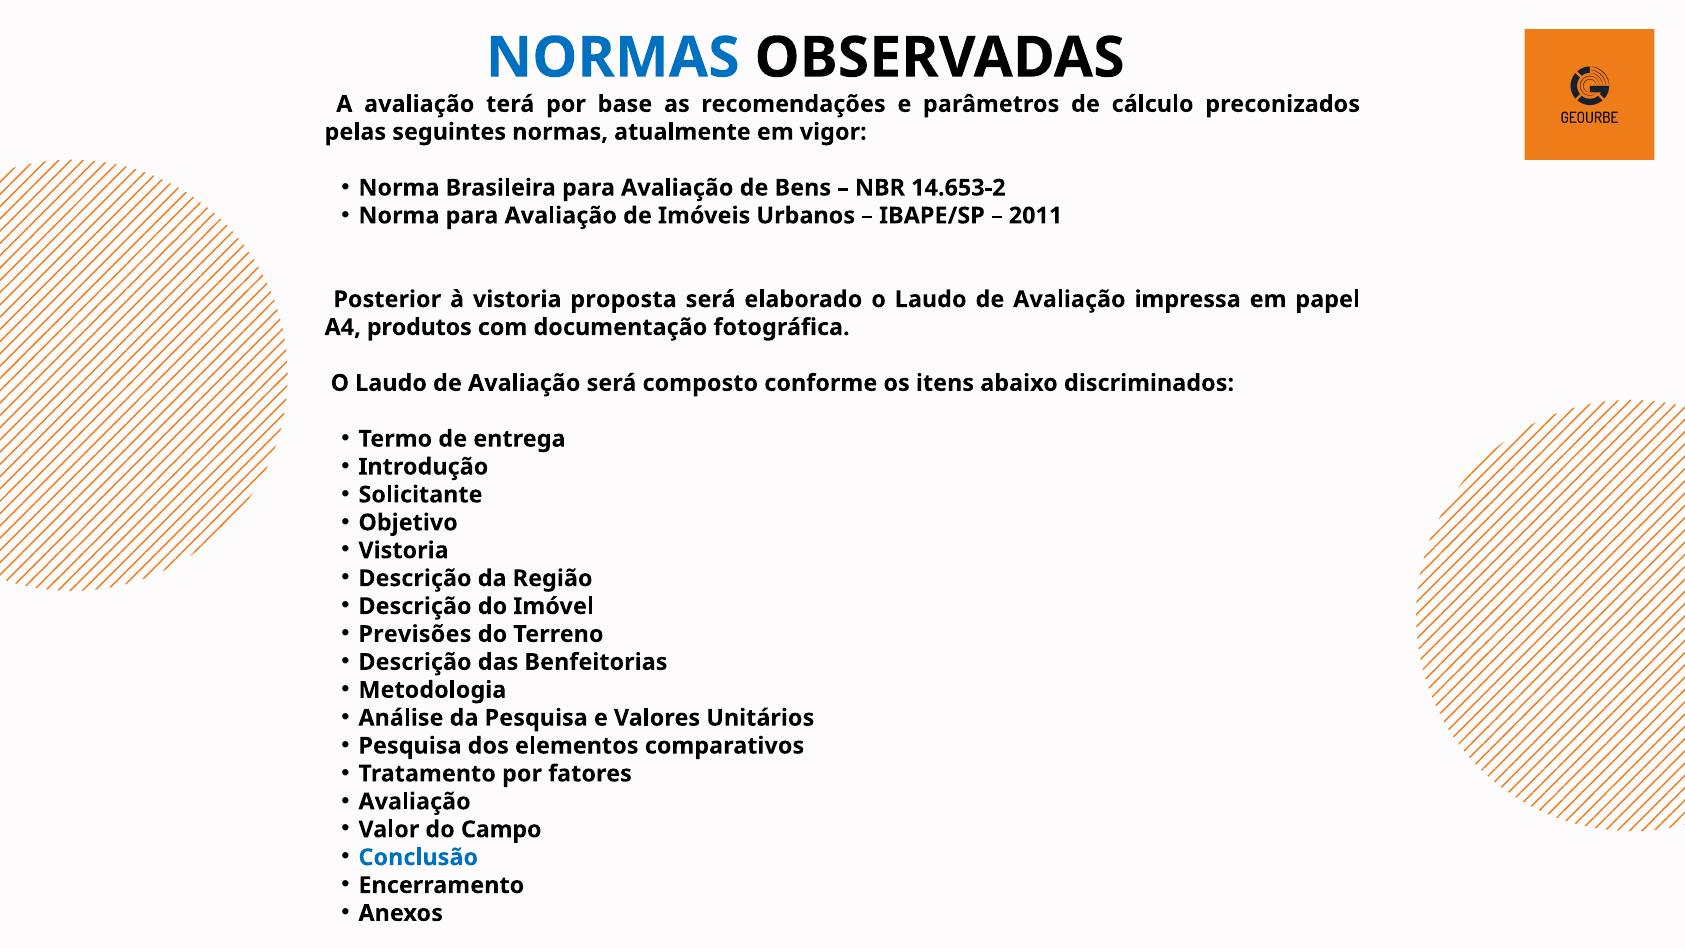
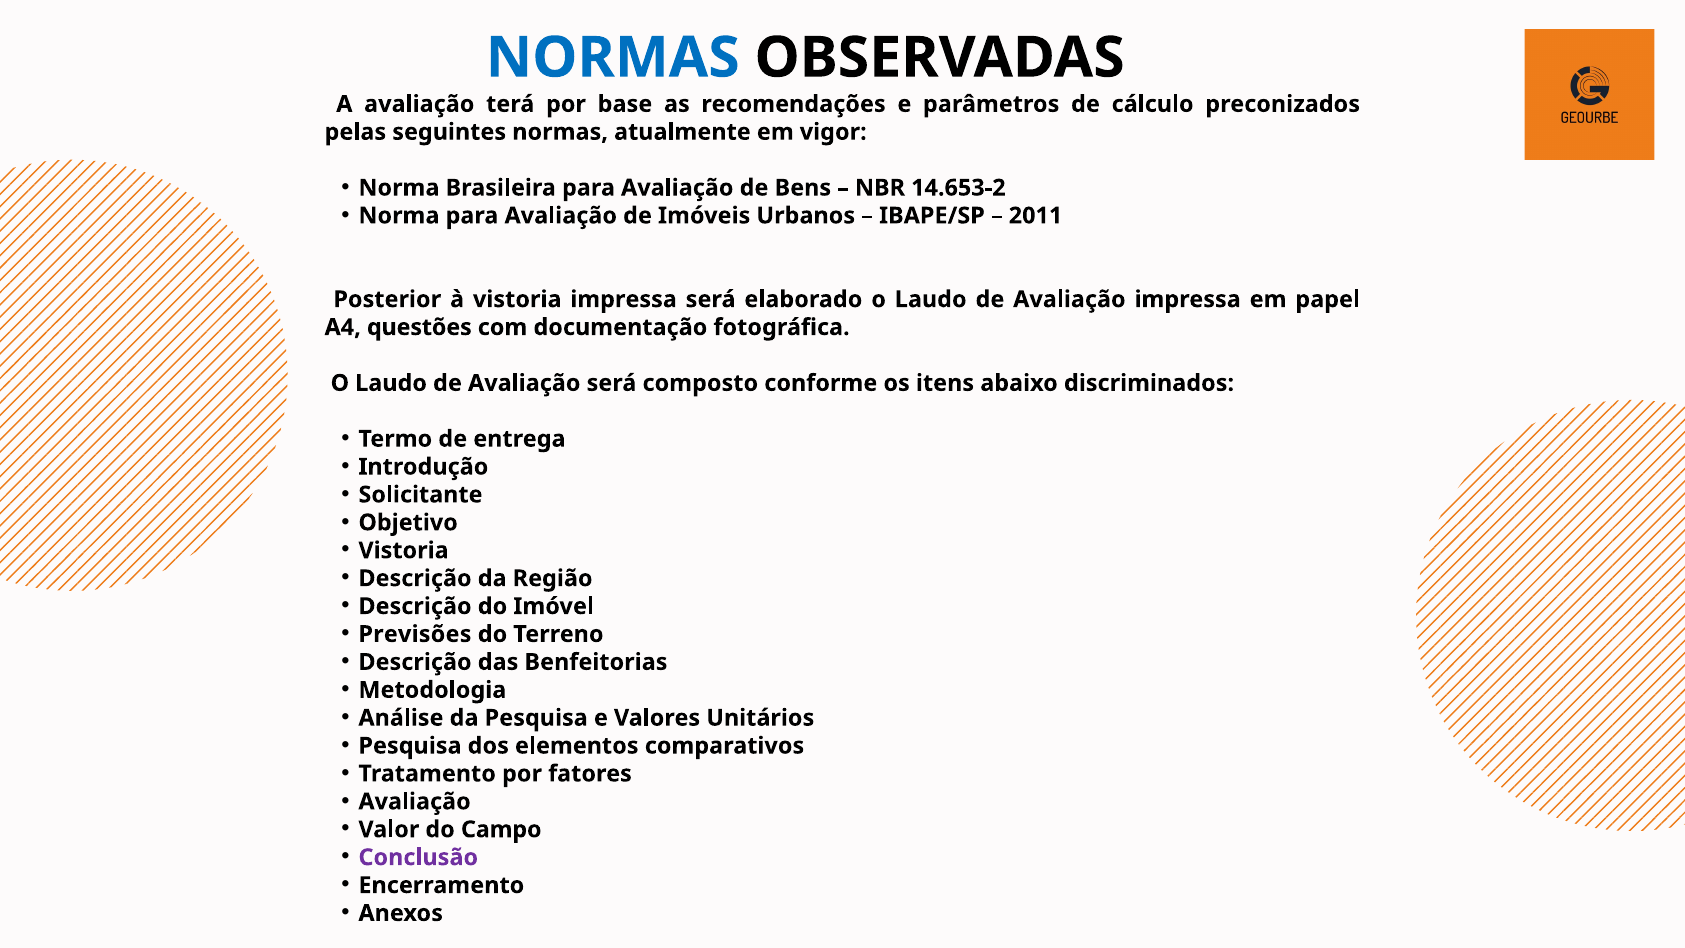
vistoria proposta: proposta -> impressa (624, 299)
produtos: produtos -> questões (419, 327)
Conclusão colour: blue -> purple (418, 857)
